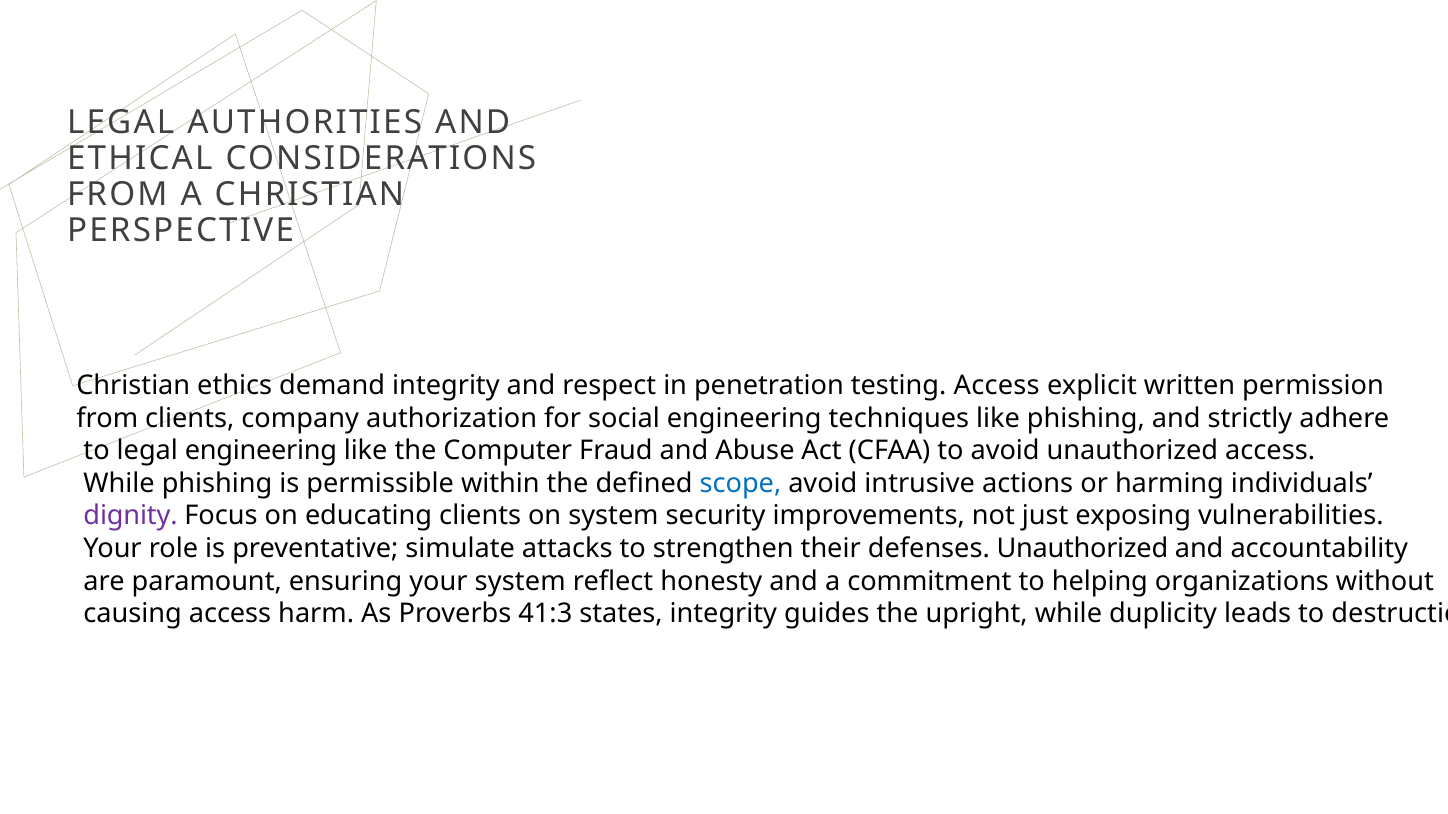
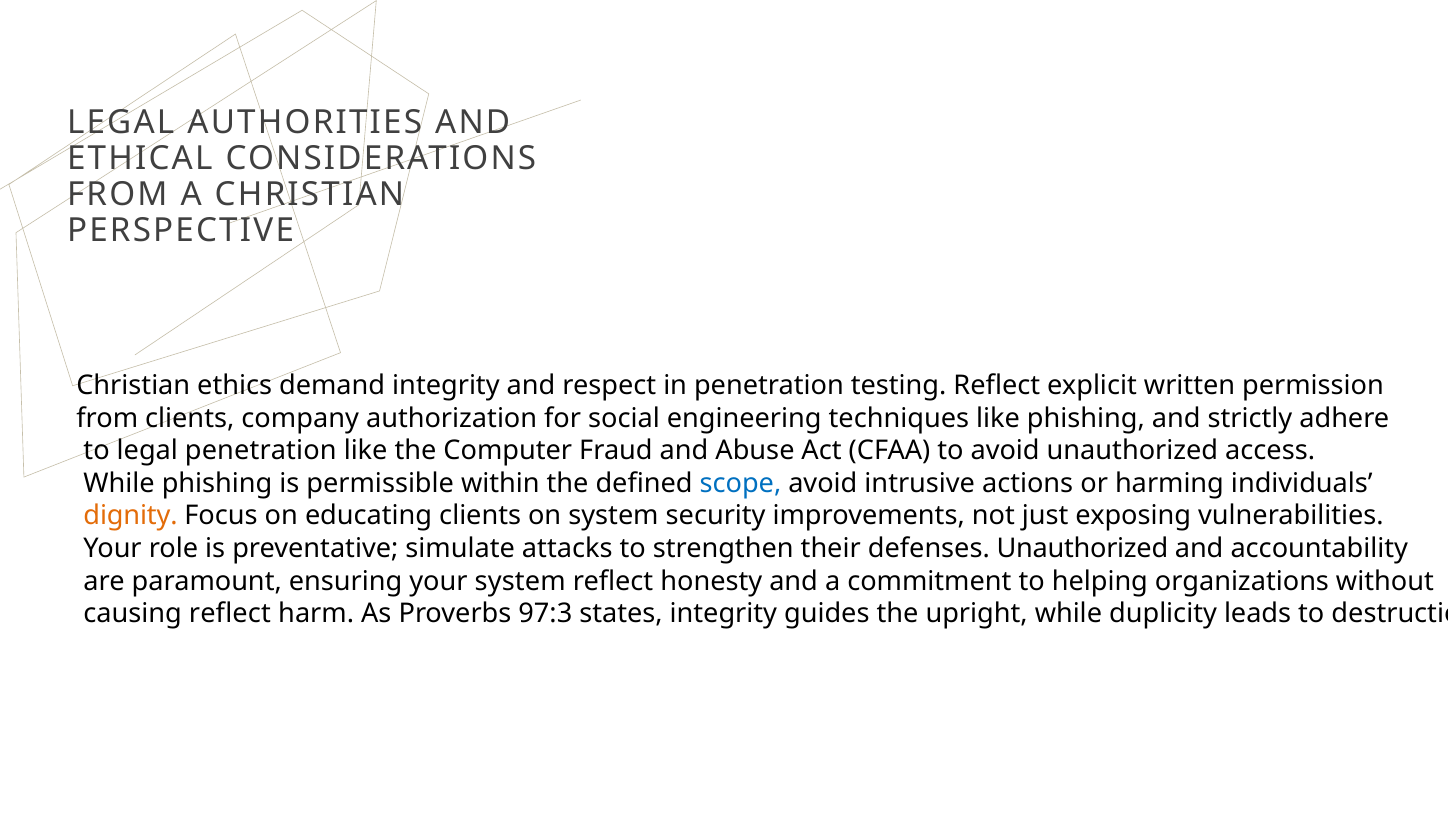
testing Access: Access -> Reflect (997, 386)
legal engineering: engineering -> penetration (261, 451)
dignity colour: purple -> orange (131, 516)
causing access: access -> reflect (230, 614)
41:3: 41:3 -> 97:3 (545, 614)
